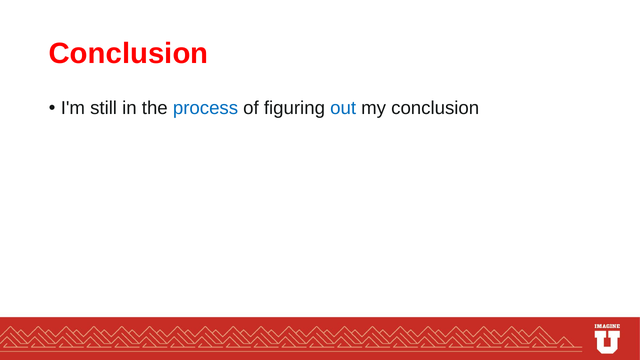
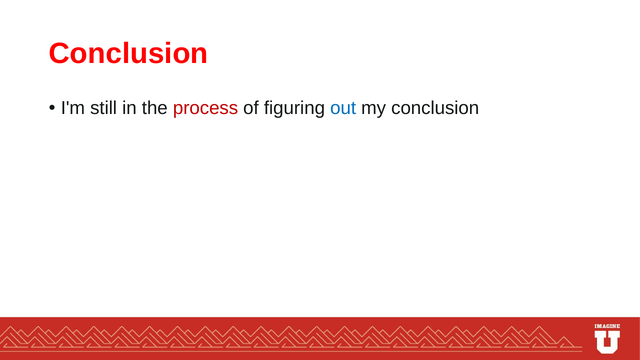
process colour: blue -> red (206, 108)
